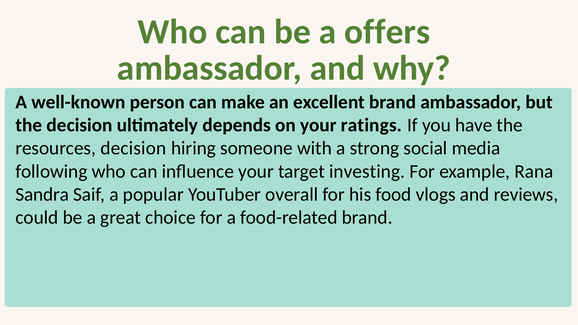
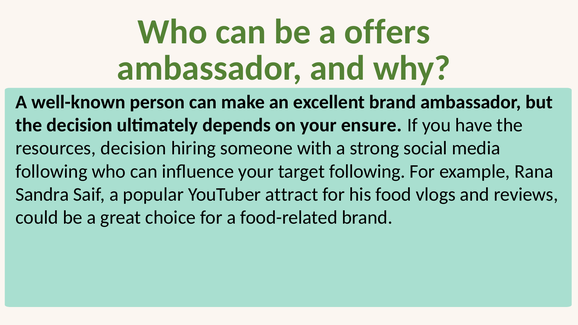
ratings: ratings -> ensure (371, 125)
target investing: investing -> following (367, 171)
overall: overall -> attract (292, 195)
